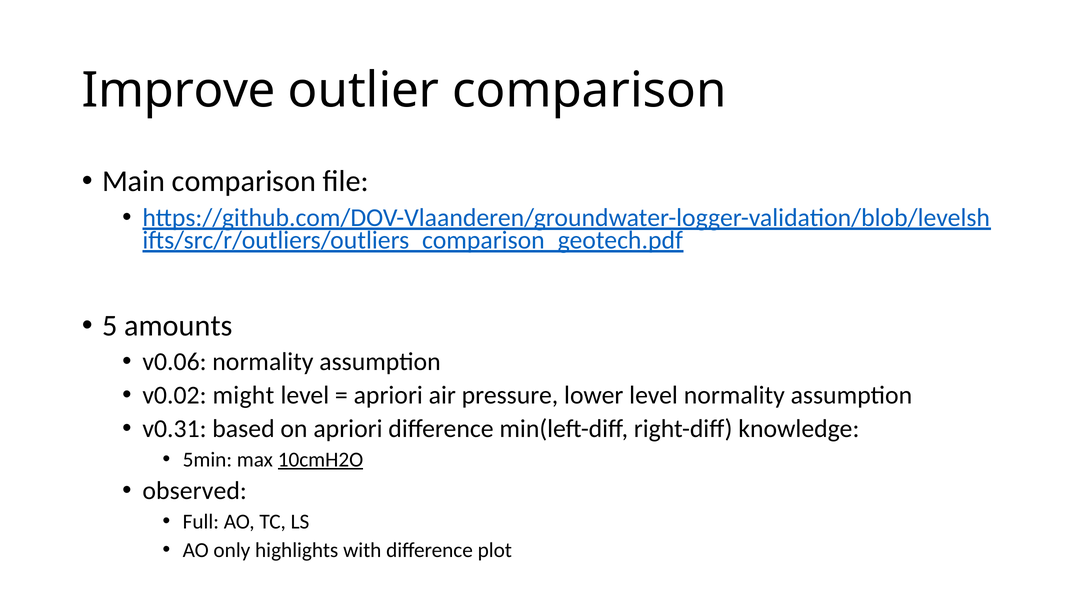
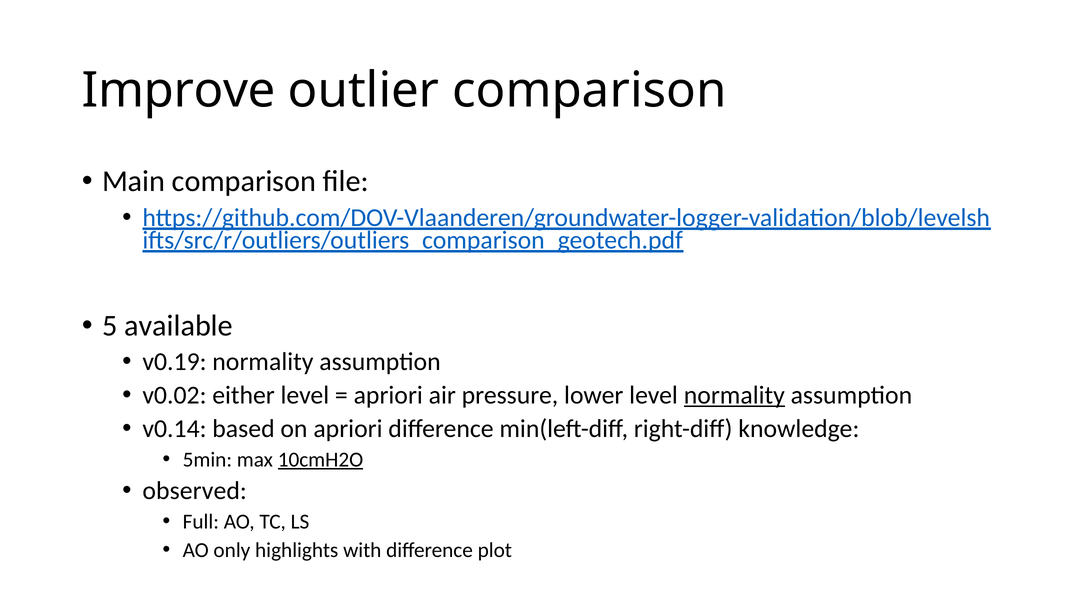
amounts: amounts -> available (178, 326)
v0.06: v0.06 -> v0.19 (174, 362)
might: might -> either (244, 395)
normality underline: none -> present (734, 395)
v0.31: v0.31 -> v0.14 (174, 428)
